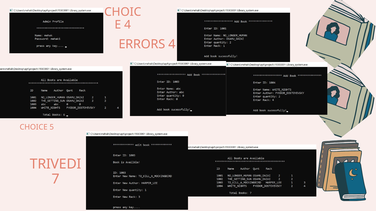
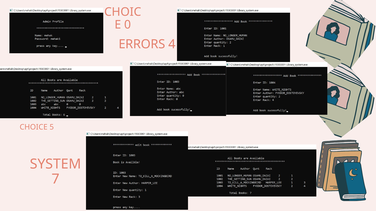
4: 4 -> 0 (128, 25)
TRIVEDI: TRIVEDI -> SYSTEM (56, 165)
